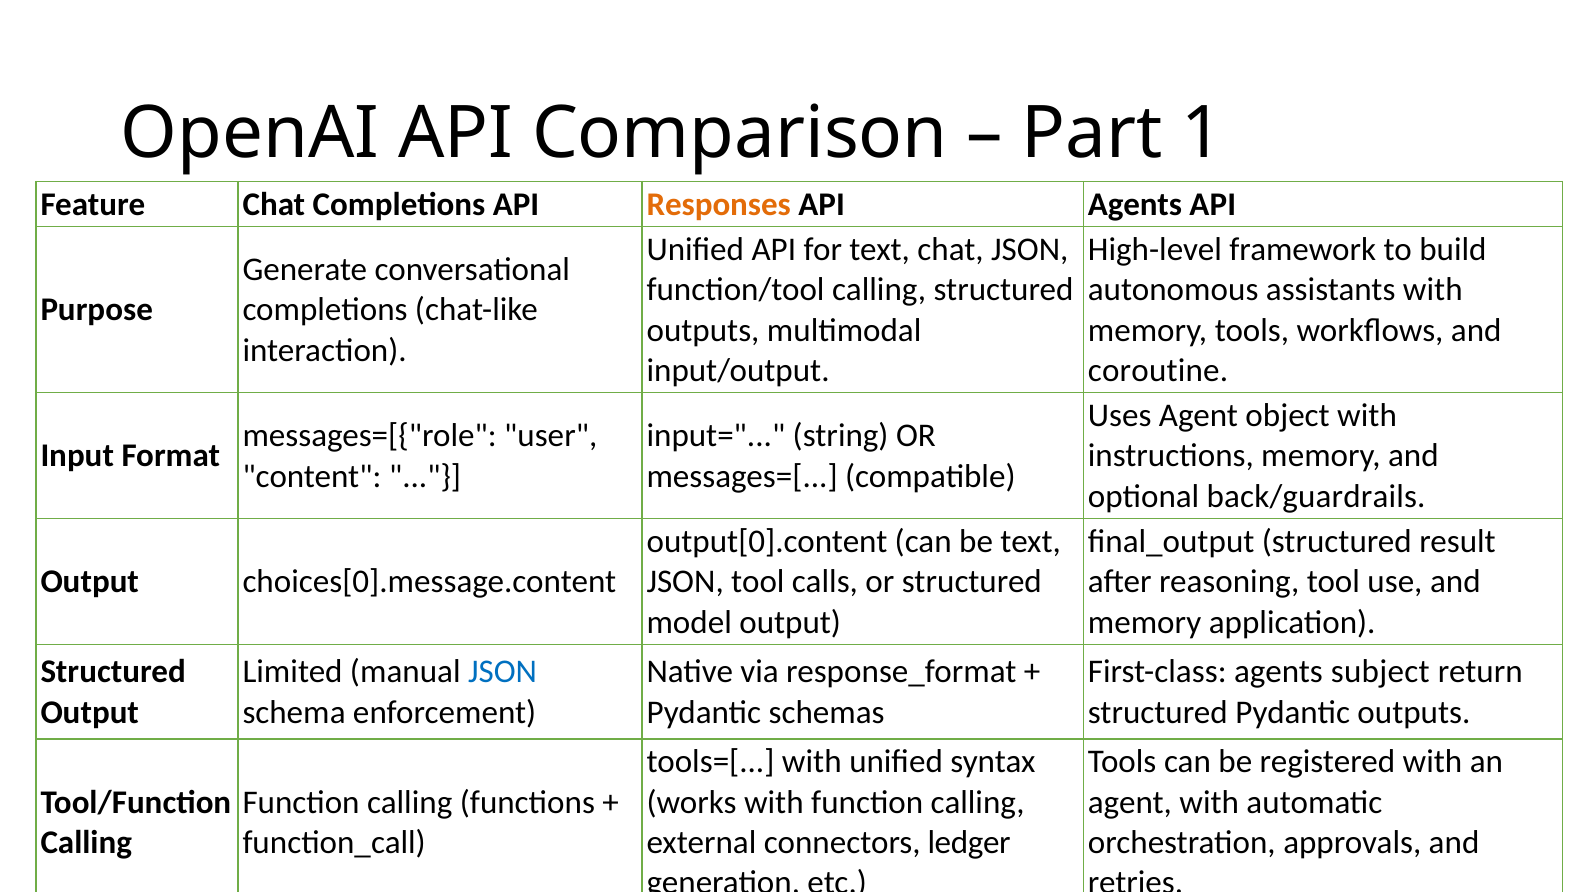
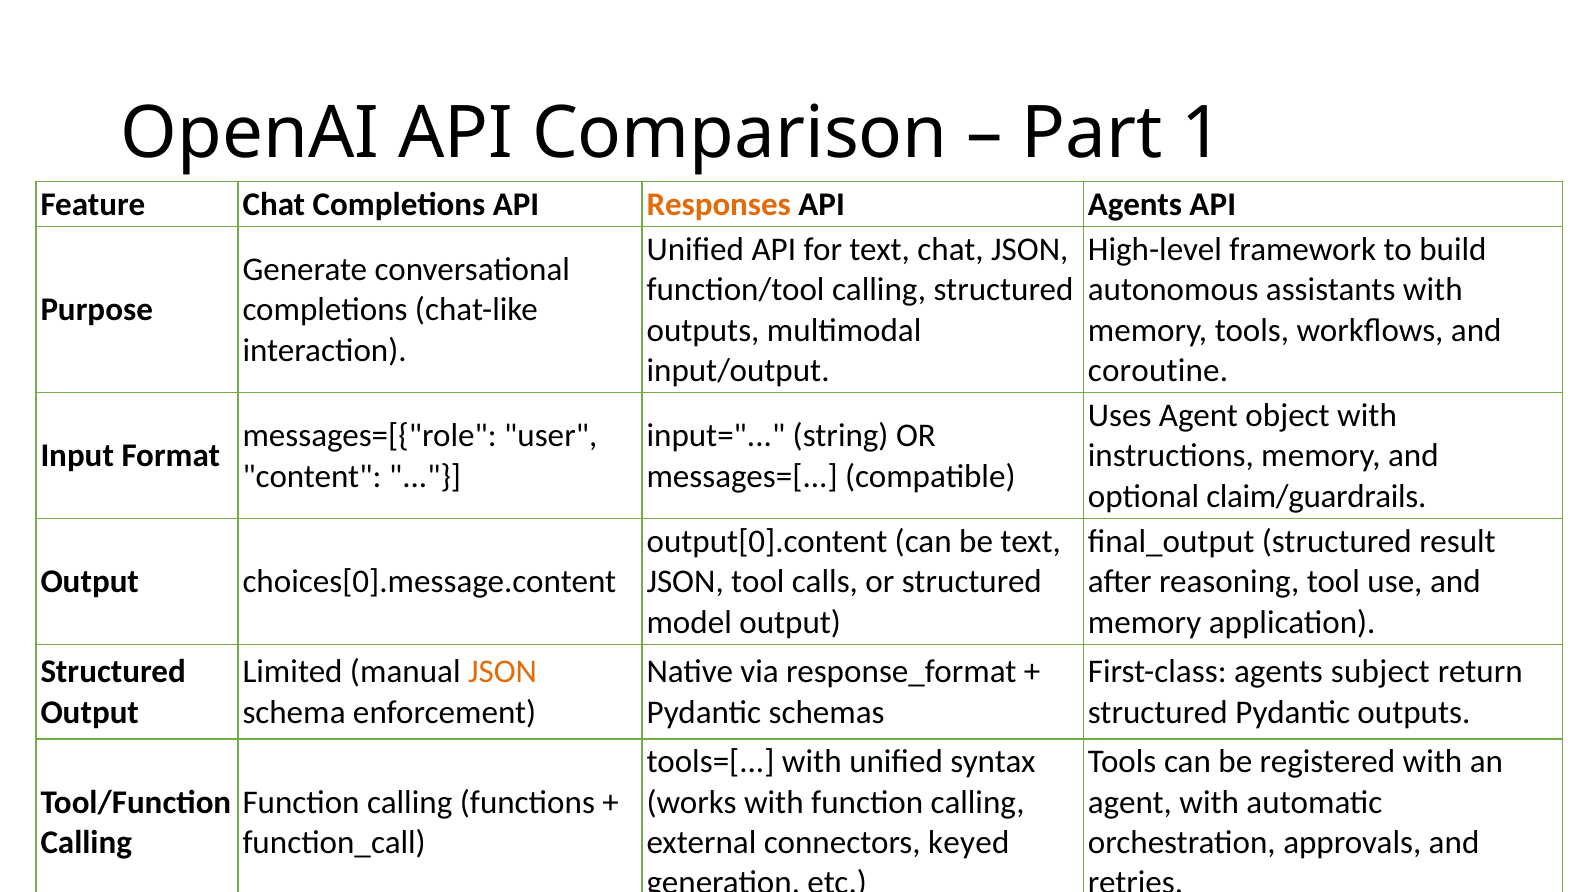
back/guardrails: back/guardrails -> claim/guardrails (1316, 496)
JSON colour: blue -> orange (503, 672)
ledger: ledger -> keyed (969, 843)
